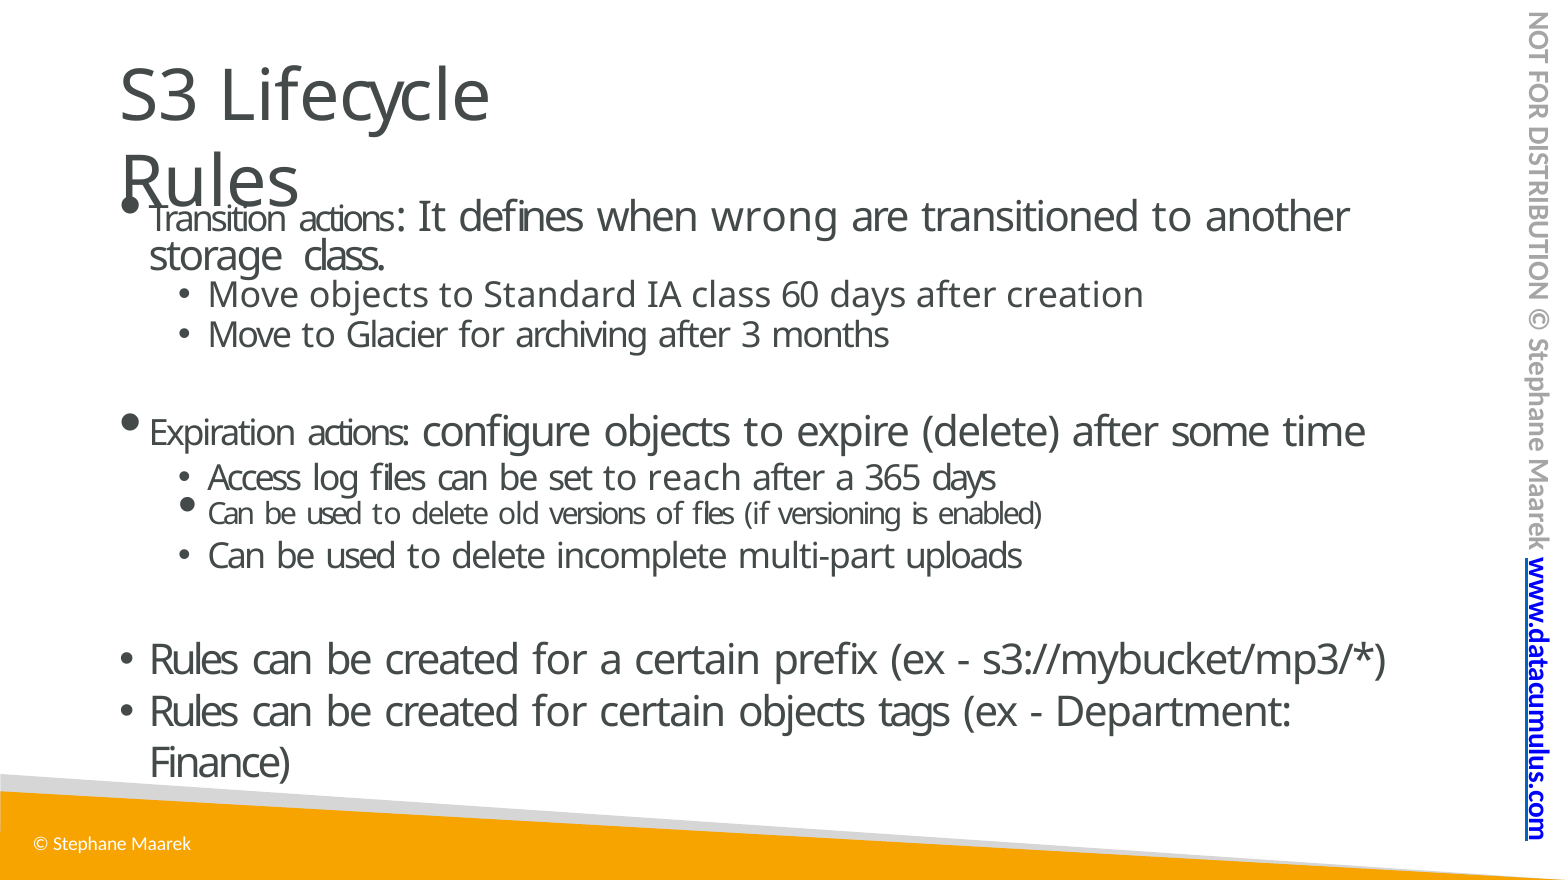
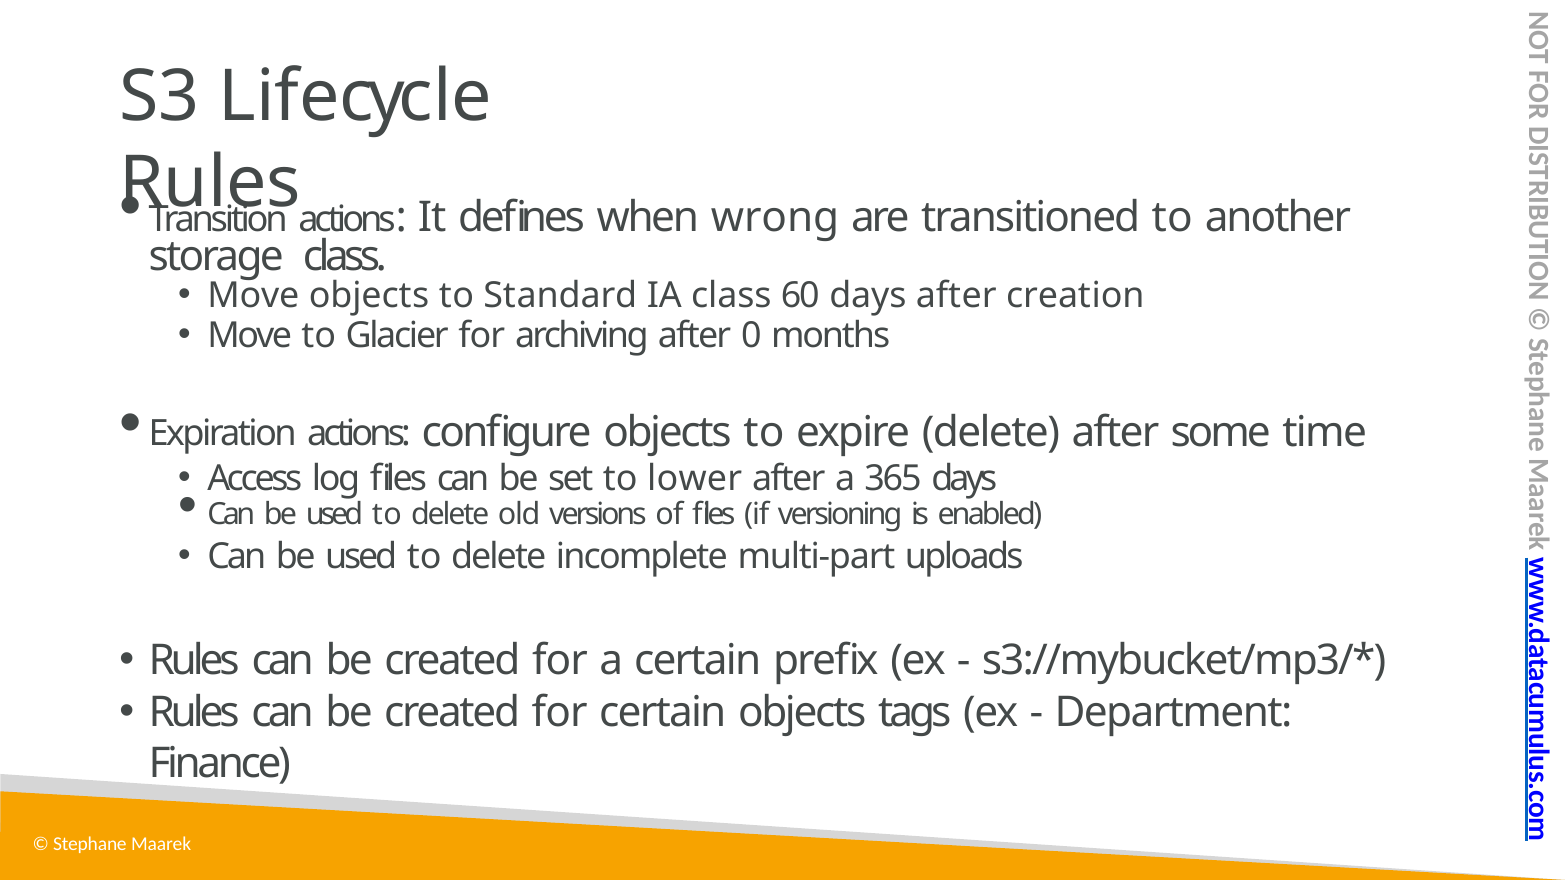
3: 3 -> 0 (751, 336)
reach: reach -> lower (695, 479)
